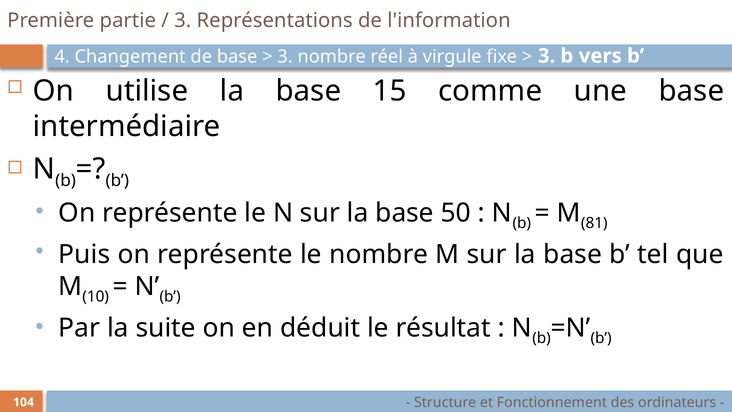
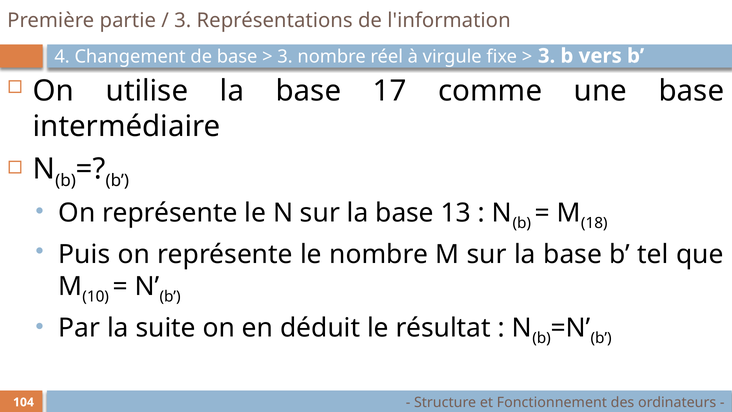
15: 15 -> 17 (390, 91)
50: 50 -> 13 (456, 213)
81: 81 -> 18 (594, 223)
